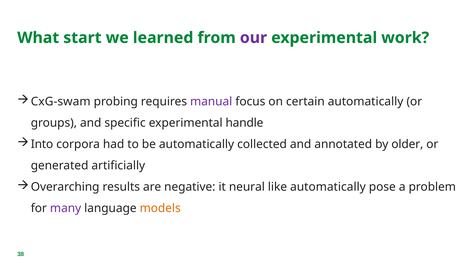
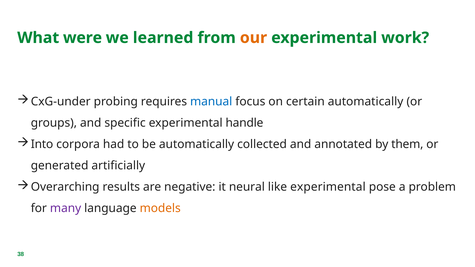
start: start -> were (83, 38)
our colour: purple -> orange (253, 38)
CxG-swam: CxG-swam -> CxG-under (61, 102)
manual colour: purple -> blue (211, 102)
older: older -> them (407, 144)
like automatically: automatically -> experimental (328, 187)
